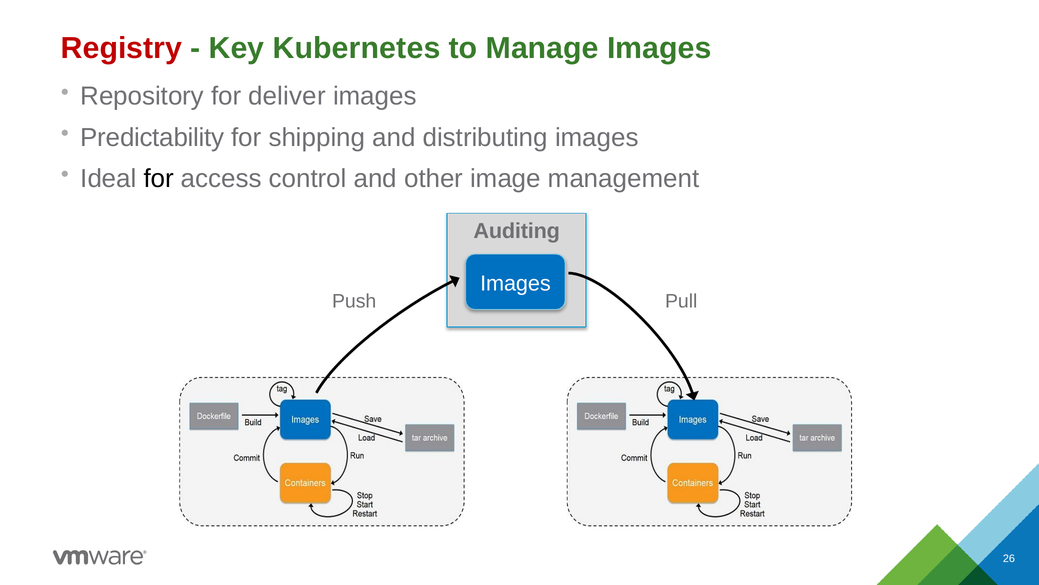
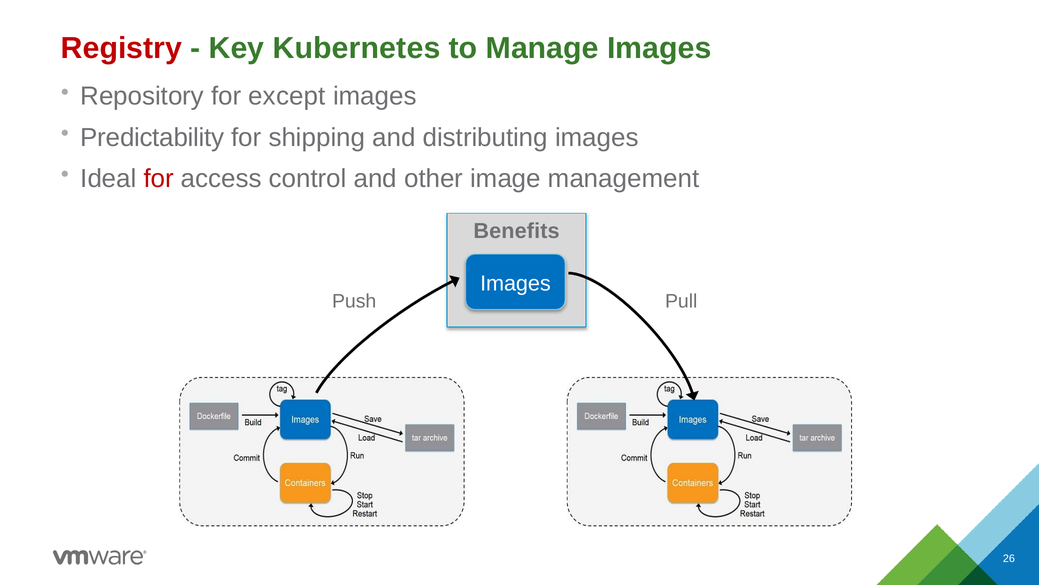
deliver: deliver -> except (287, 96)
for colour: black -> red (159, 178)
Auditing: Auditing -> Benefits (517, 231)
